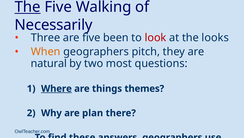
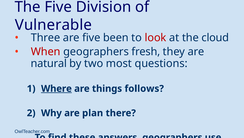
The underline: present -> none (28, 7)
Walking: Walking -> Division (104, 7)
Necessarily: Necessarily -> Vulnerable (53, 25)
looks: looks -> cloud (215, 38)
When colour: orange -> red (46, 51)
pitch: pitch -> fresh (146, 51)
things themes: themes -> follows (144, 88)
